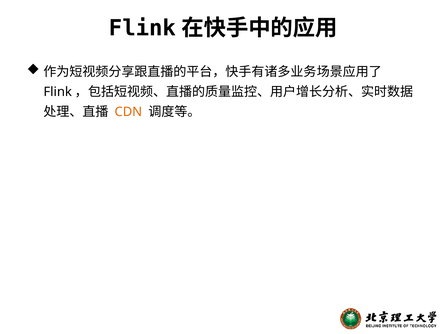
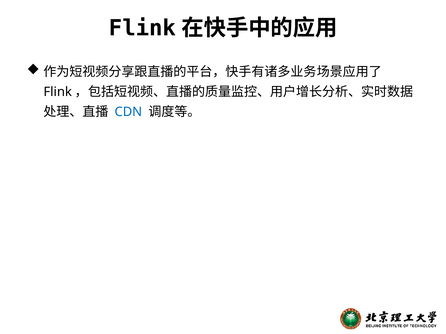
CDN colour: orange -> blue (128, 112)
